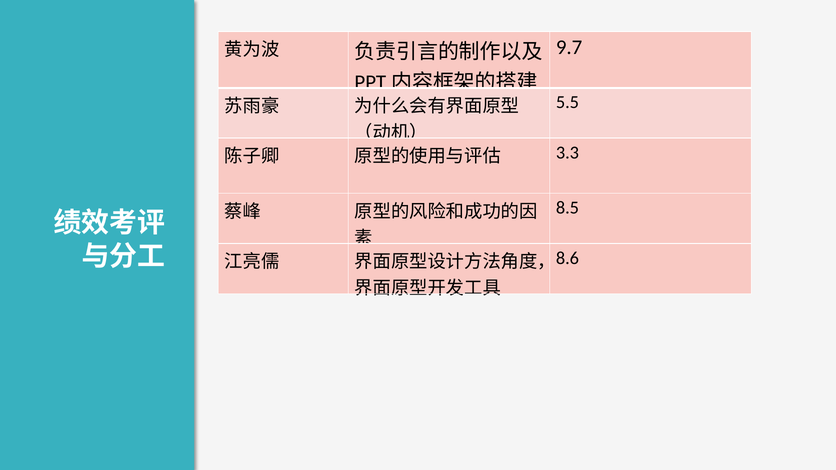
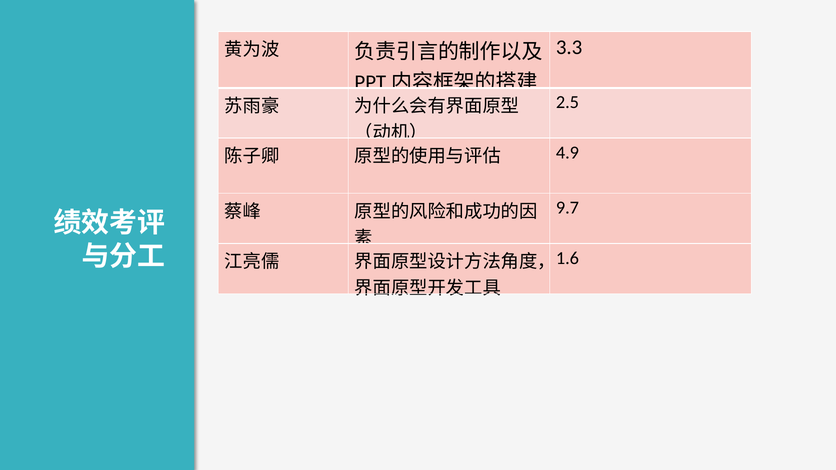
9.7: 9.7 -> 3.3 (569, 48)
5.5: 5.5 -> 2.5 (567, 103)
3.3: 3.3 -> 4.9 (567, 153)
8.5: 8.5 -> 9.7 (567, 208)
8.6: 8.6 -> 1.6 (567, 258)
